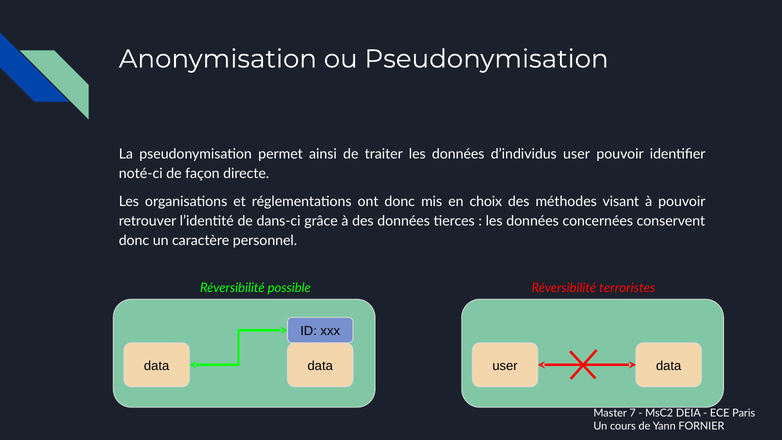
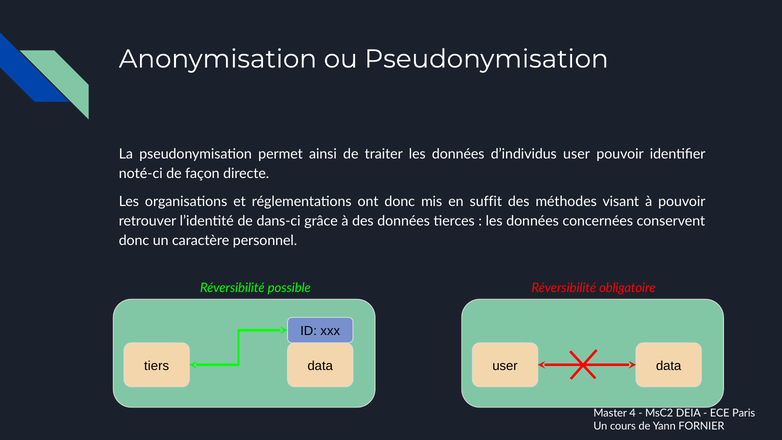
choix: choix -> suffit (486, 202)
terroristes: terroristes -> obligatoire (627, 288)
data: data -> tiers (157, 366)
7: 7 -> 4 (633, 413)
